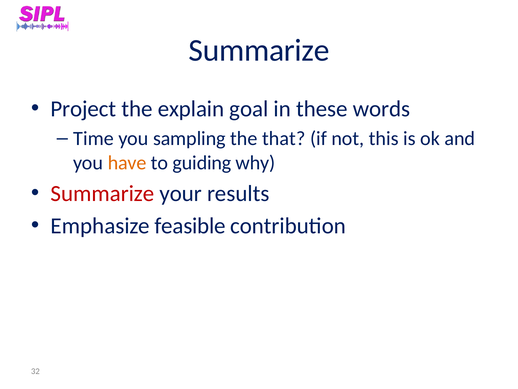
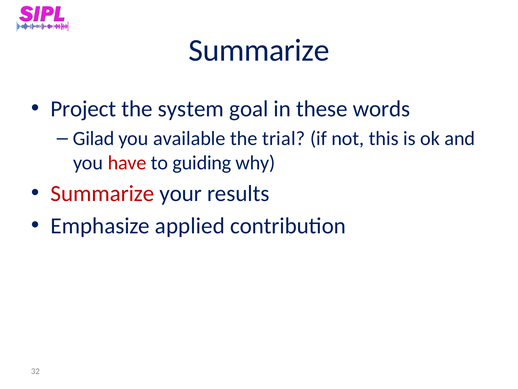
explain: explain -> system (191, 109)
Time: Time -> Gilad (94, 138)
sampling: sampling -> available (189, 138)
that: that -> trial (284, 138)
have colour: orange -> red (127, 163)
feasible: feasible -> applied (190, 226)
